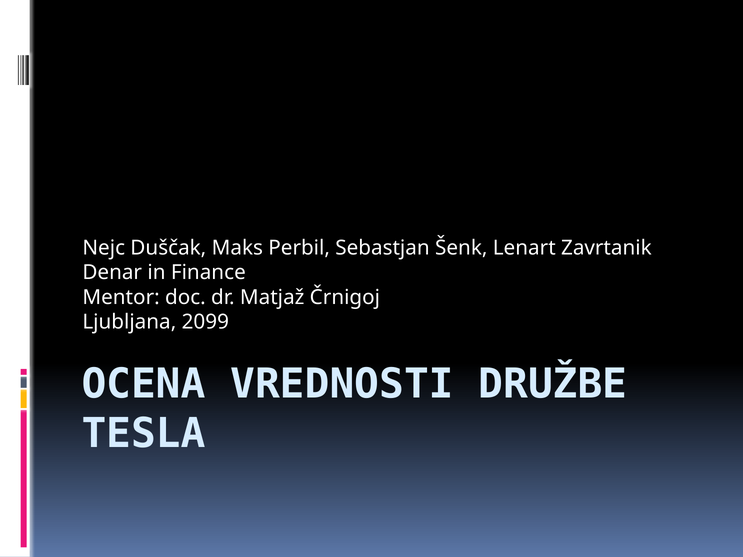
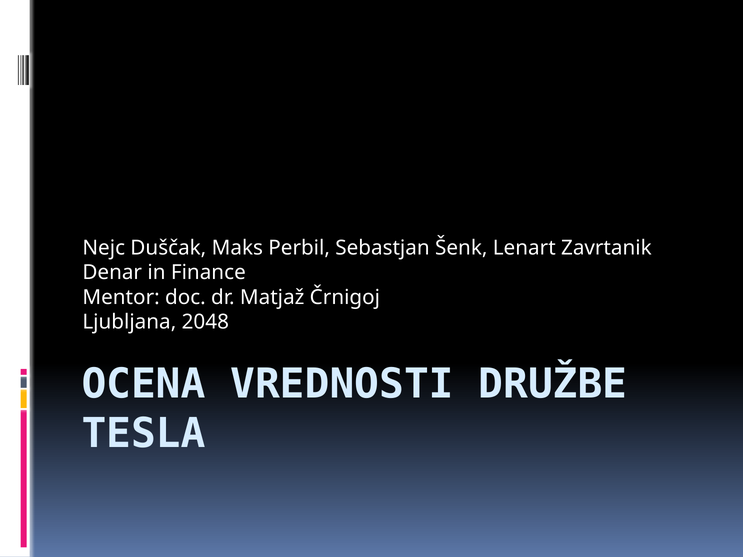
2099: 2099 -> 2048 (205, 322)
